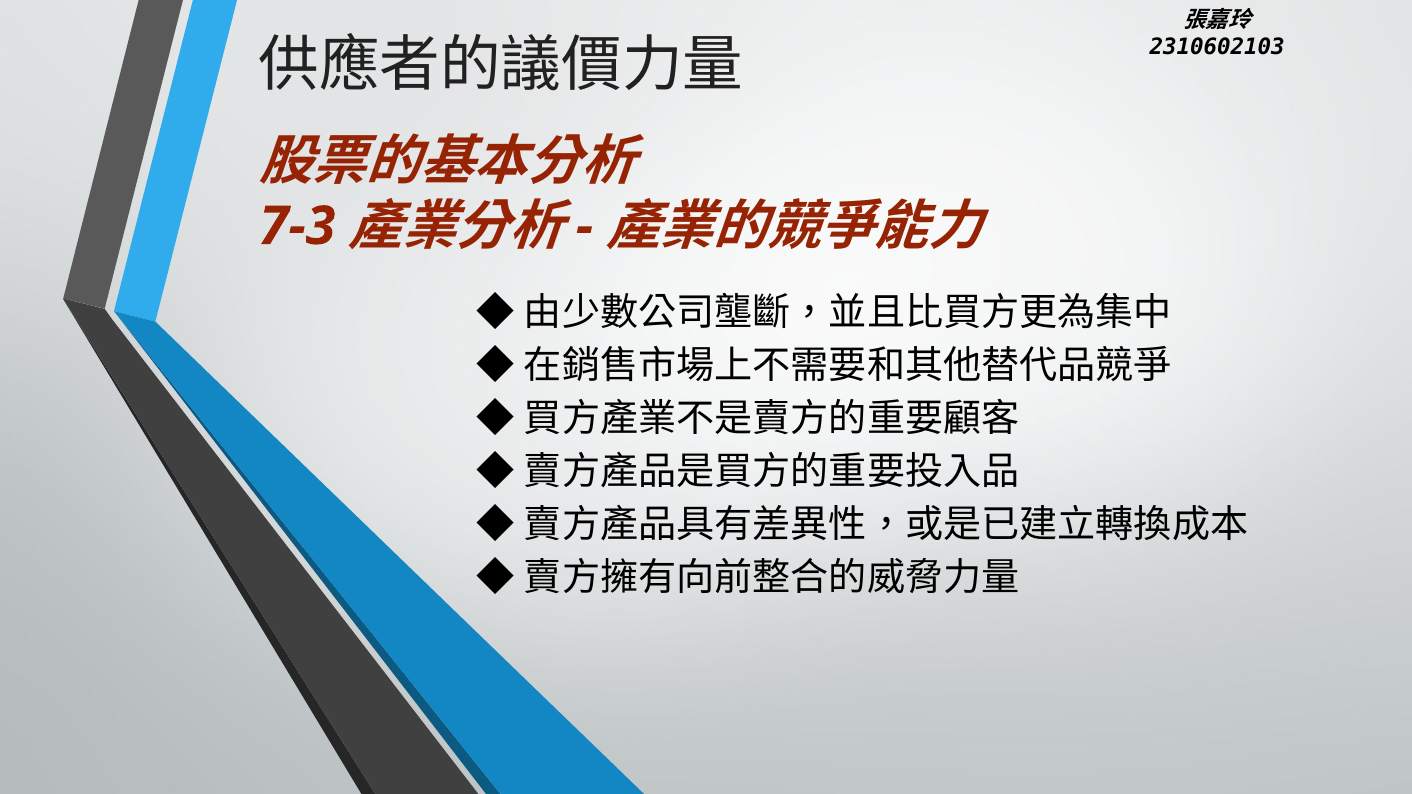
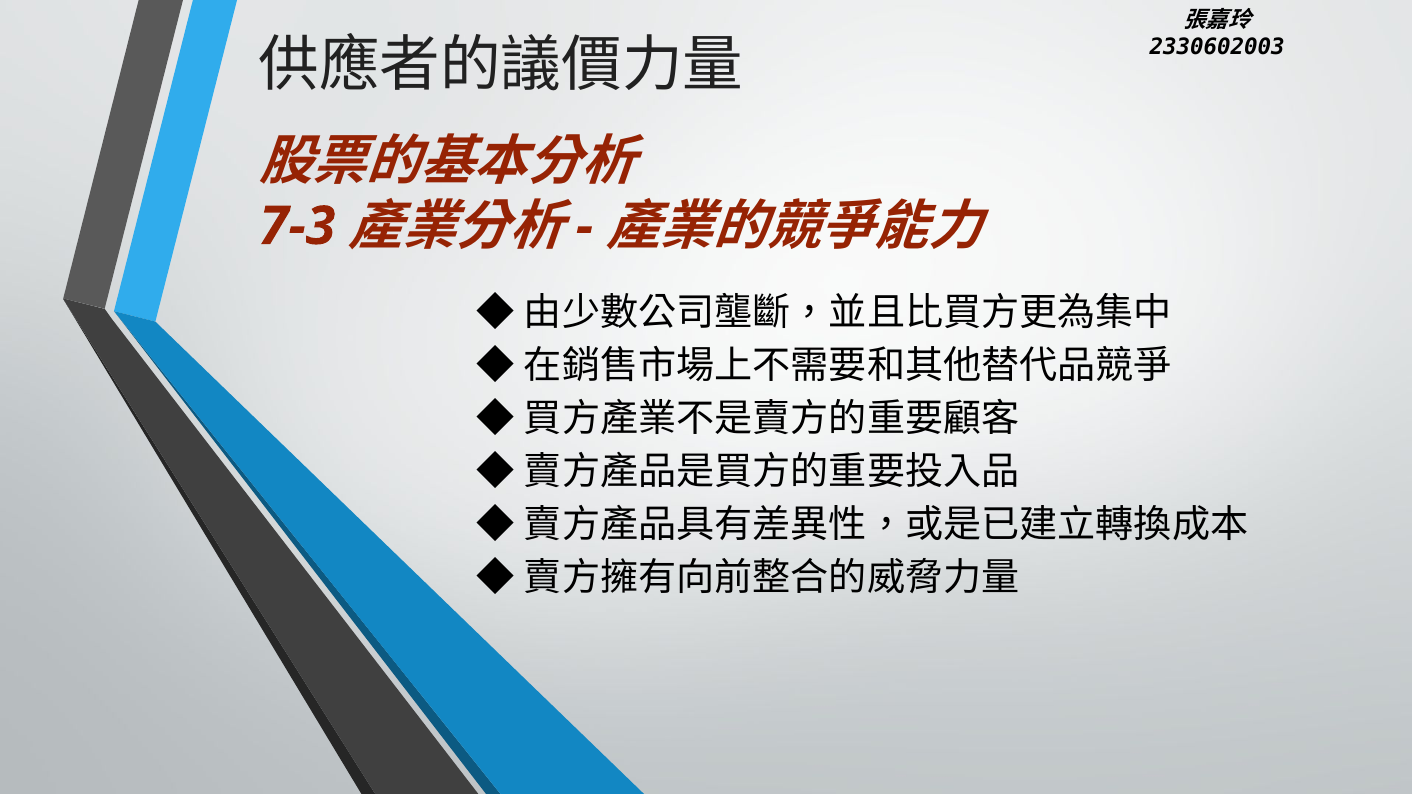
2310602103: 2310602103 -> 2330602003 (1217, 47)
